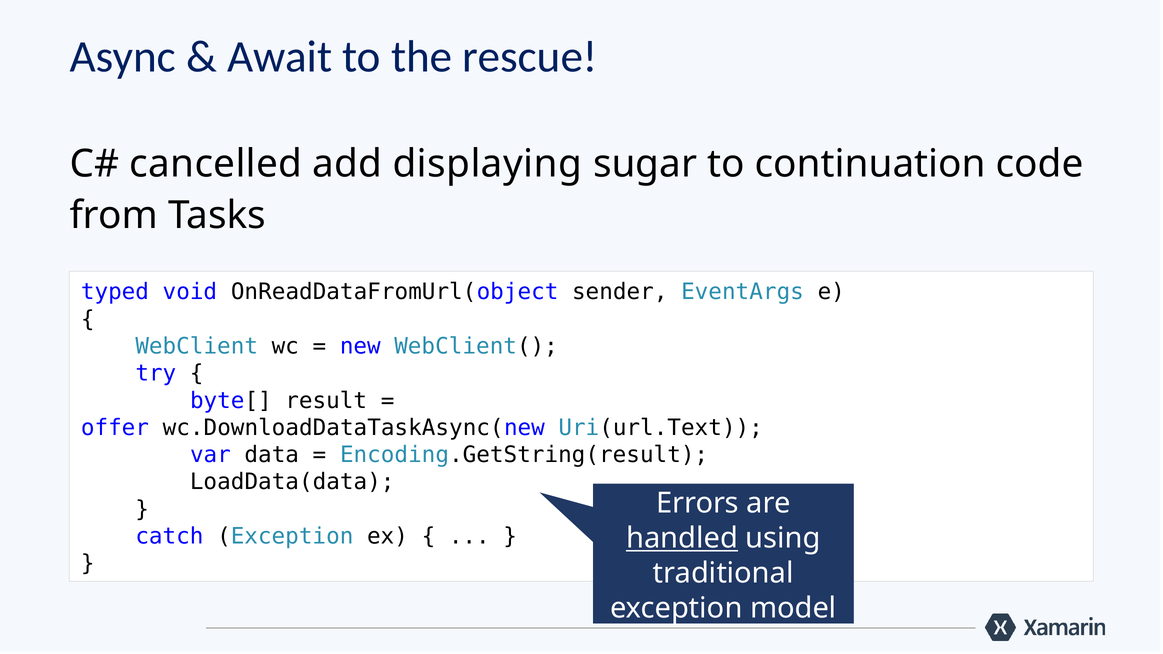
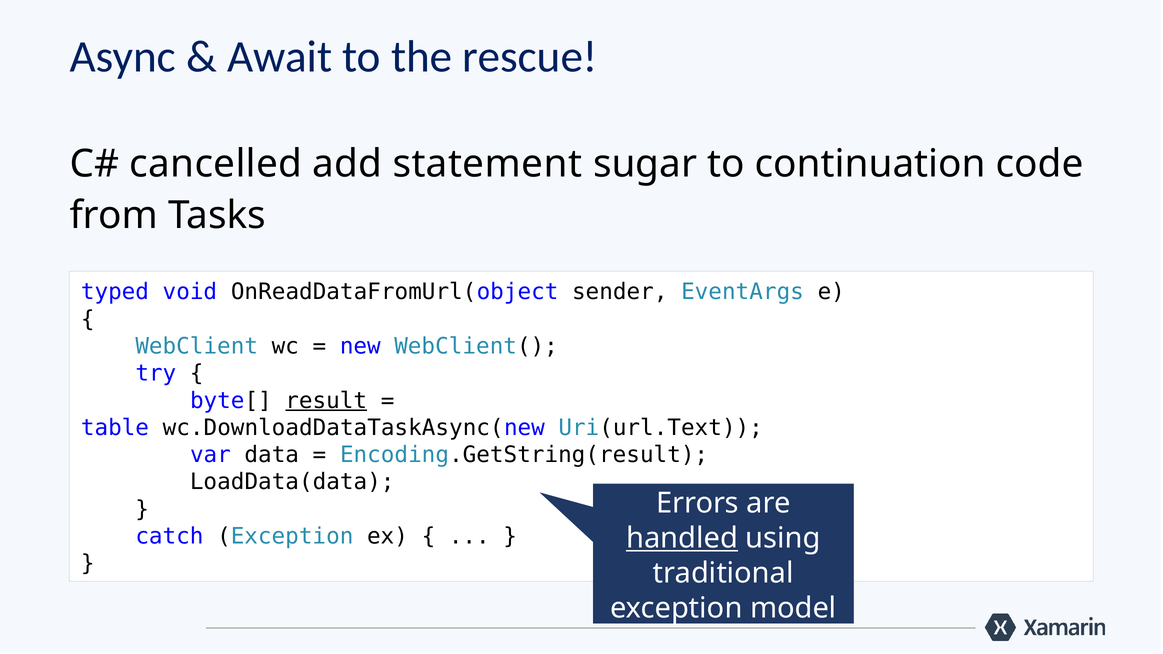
displaying: displaying -> statement (487, 164)
result underline: none -> present (326, 401)
offer: offer -> table (115, 428)
